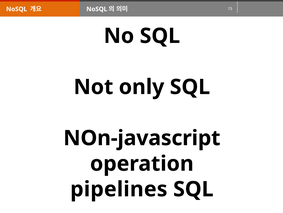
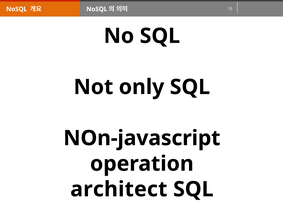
pipelines: pipelines -> architect (119, 189)
